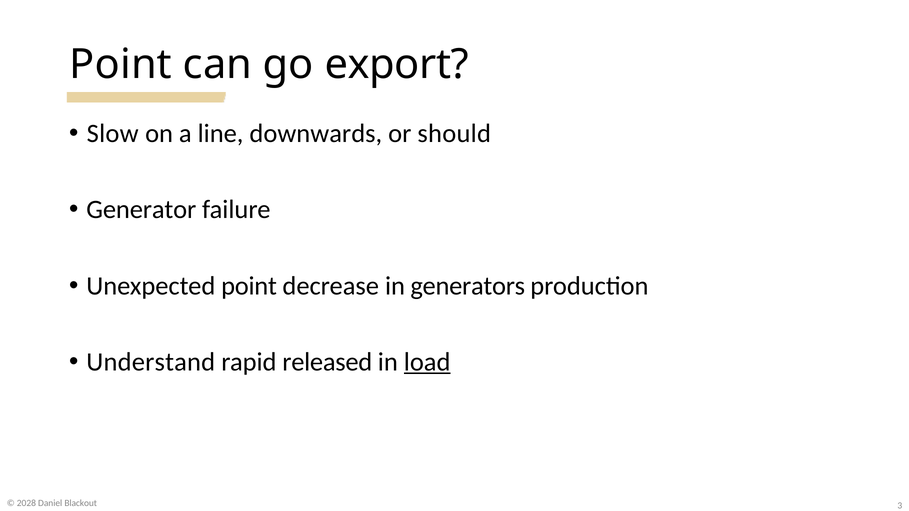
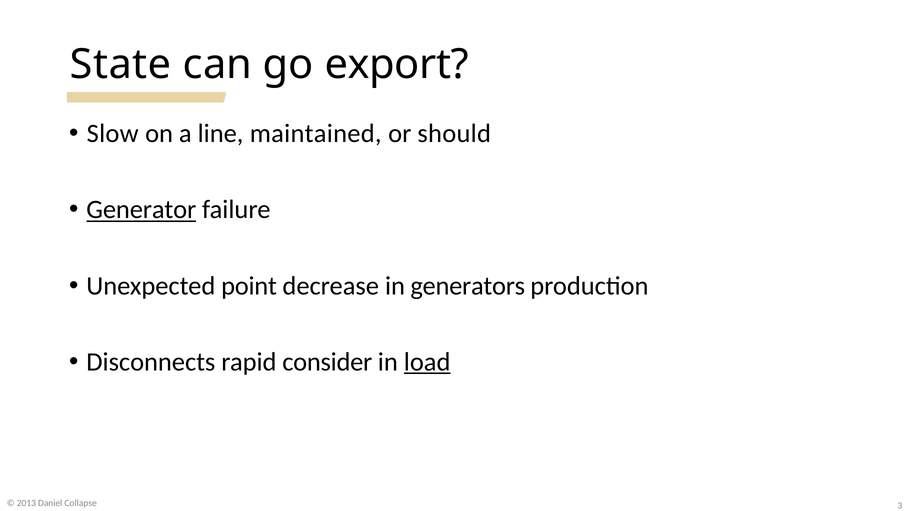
Point: Point -> State (121, 65)
downwards: downwards -> maintained (316, 134)
Generator underline: none -> present (141, 210)
Understand: Understand -> Disconnects (151, 362)
released: released -> consider (327, 362)
2028: 2028 -> 2013 (26, 503)
Blackout: Blackout -> Collapse (81, 503)
